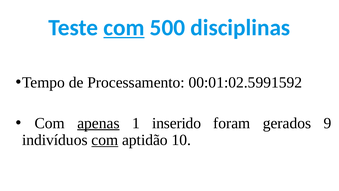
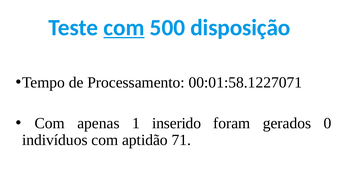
disciplinas: disciplinas -> disposição (240, 28)
00:01:02.5991592: 00:01:02.5991592 -> 00:01:58.1227071 (245, 82)
apenas underline: present -> none (98, 123)
9: 9 -> 0 (328, 123)
com underline: present -> none (105, 140)
10: 10 -> 71 (181, 140)
